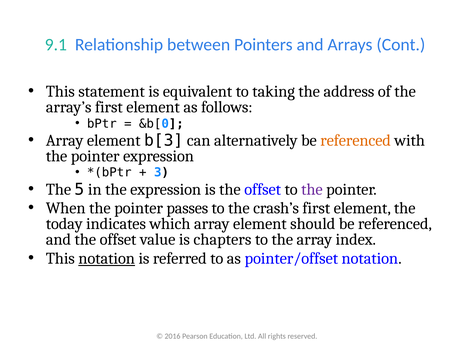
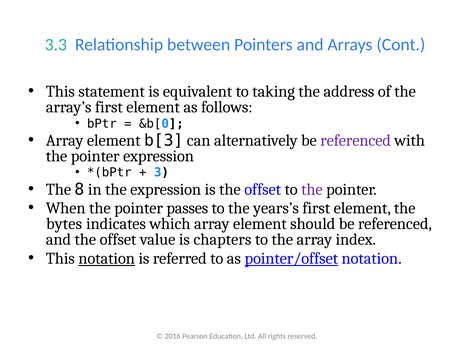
9.1: 9.1 -> 3.3 (56, 45)
referenced colour: orange -> purple (356, 141)
5: 5 -> 8 (80, 190)
crash’s: crash’s -> years’s (276, 209)
today: today -> bytes (64, 224)
pointer/offset underline: none -> present (291, 259)
